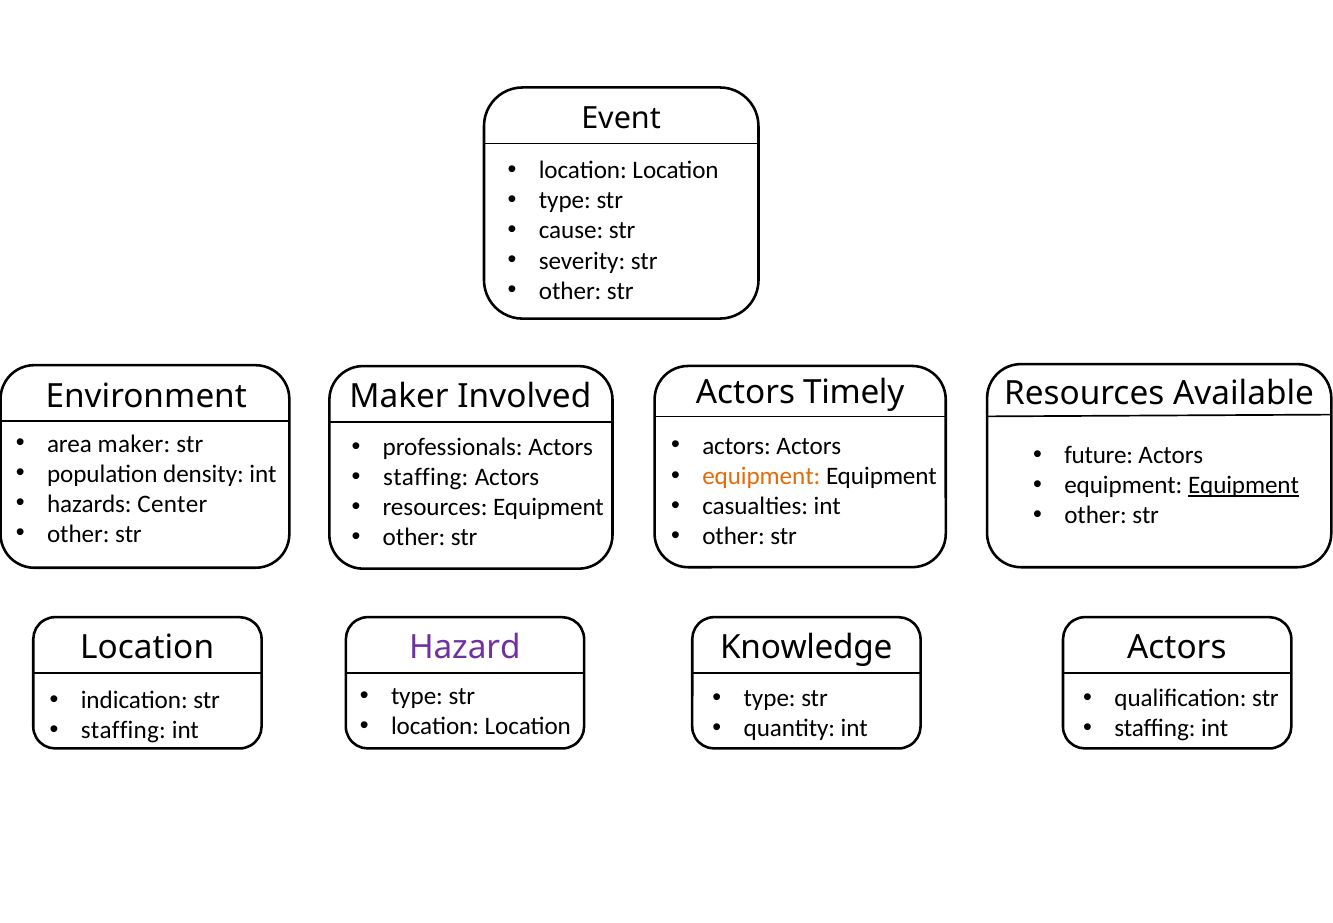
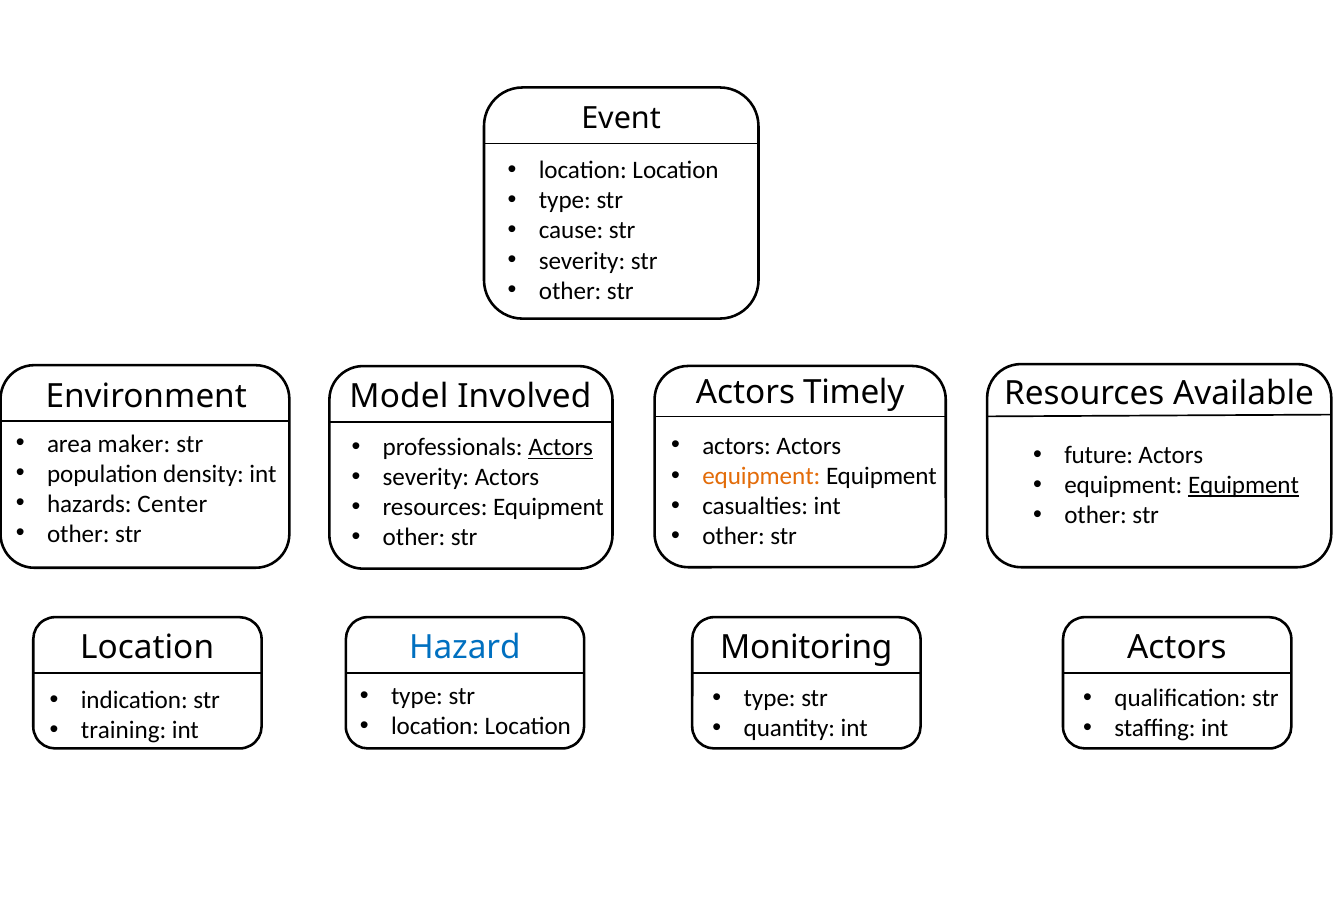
Maker: Maker -> Model (399, 397)
Actors underline: none -> present (561, 448)
staffing: staffing -> severity (426, 478)
Hazard colour: purple -> blue (465, 648)
Knowledge: Knowledge -> Monitoring (806, 648)
staffing: staffing -> training (124, 730)
